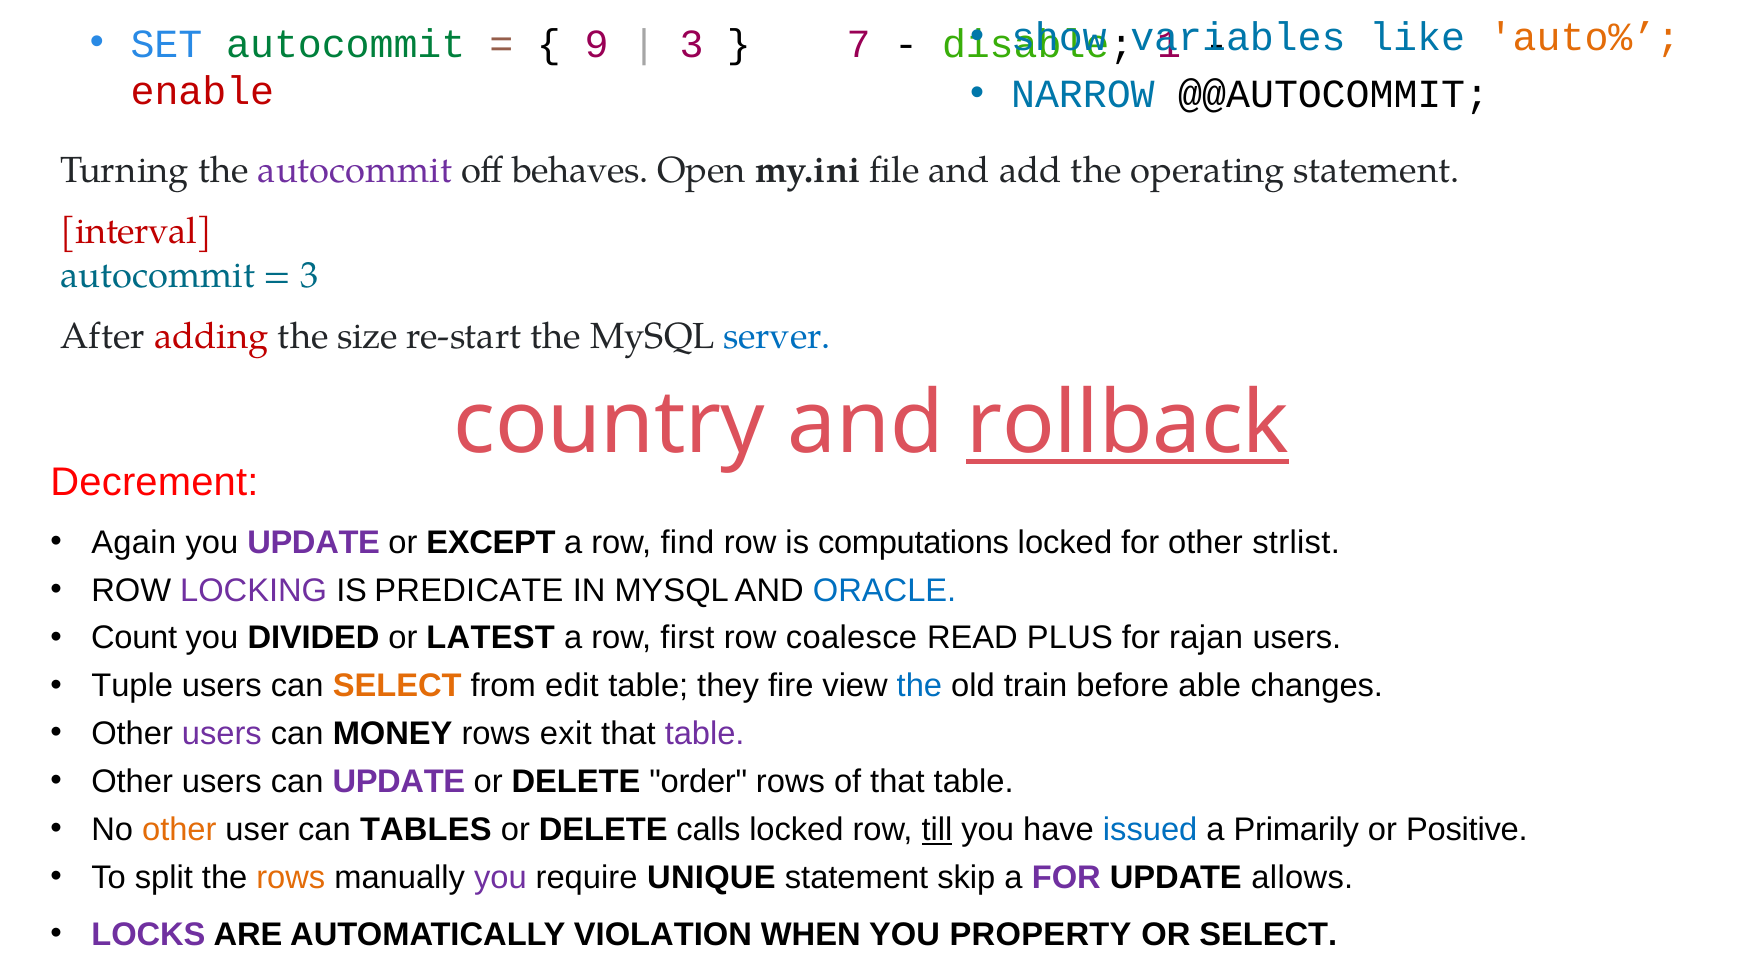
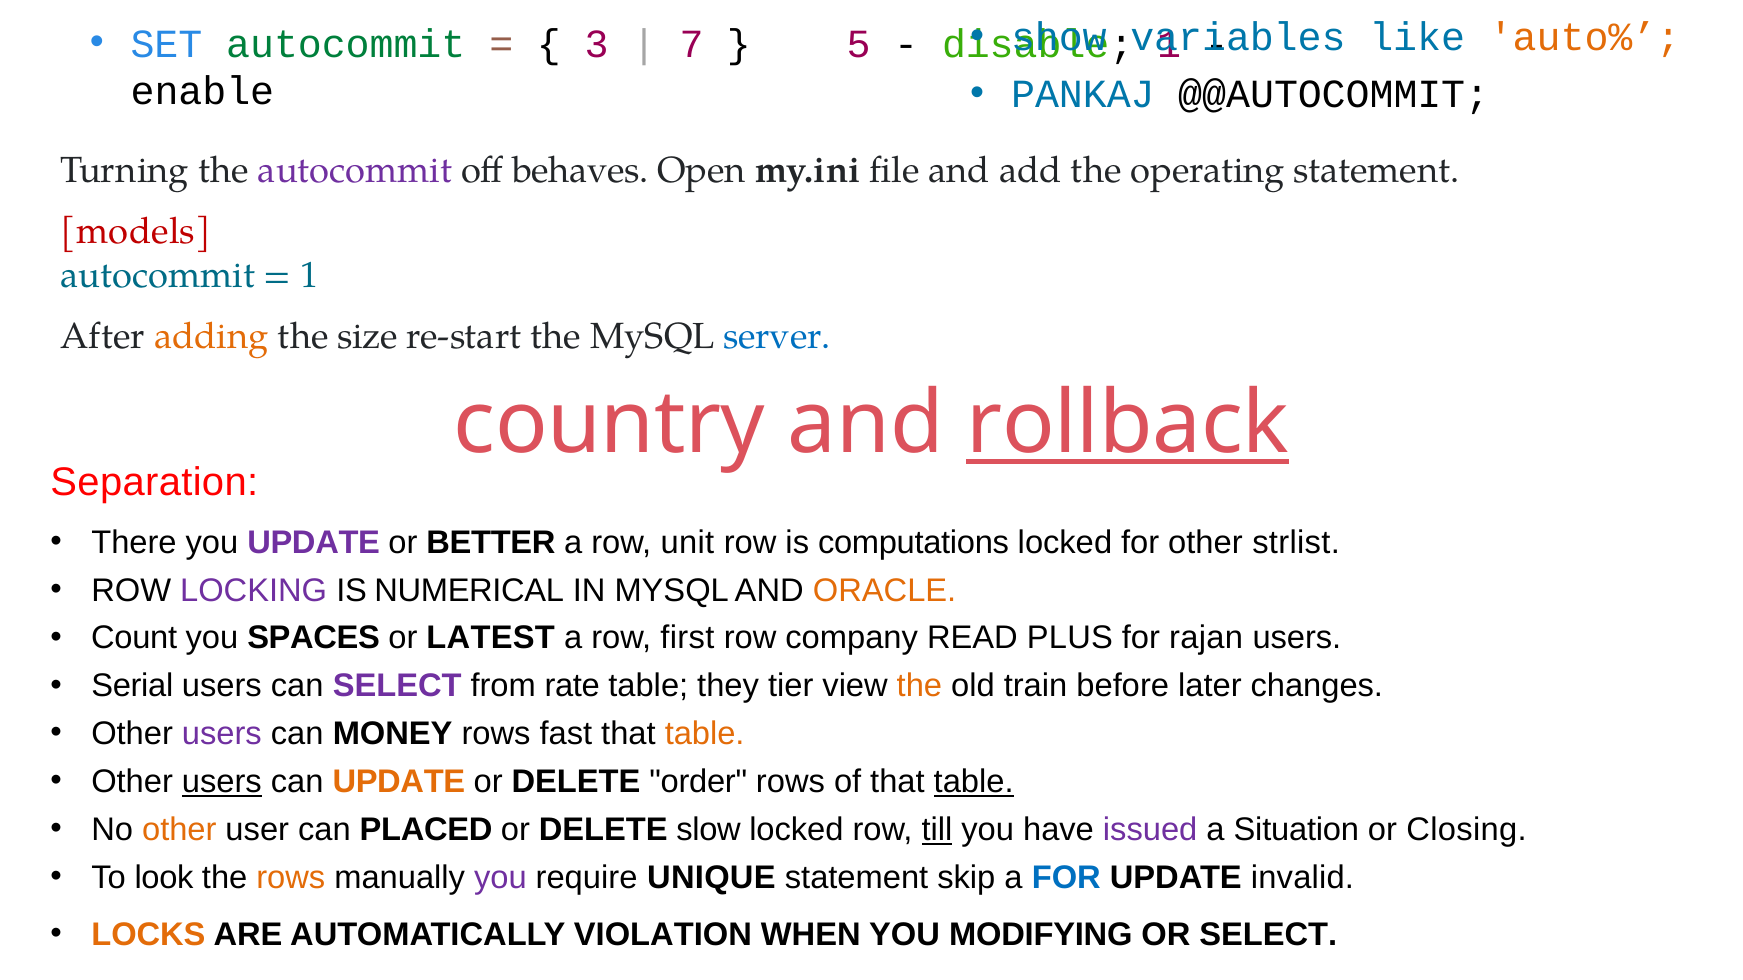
9: 9 -> 3 (597, 44)
3: 3 -> 7 (691, 44)
7: 7 -> 5 (859, 44)
NARROW: NARROW -> PANKAJ (1083, 94)
enable colour: red -> black (202, 92)
interval: interval -> models (136, 232)
3: 3 -> 1 (310, 275)
adding colour: red -> orange (211, 336)
Decrement: Decrement -> Separation (154, 482)
Again: Again -> There (134, 543)
EXCEPT: EXCEPT -> BETTER (491, 543)
find: find -> unit (687, 543)
PREDICATE: PREDICATE -> NUMERICAL (469, 591)
ORACLE colour: blue -> orange (885, 591)
DIVIDED: DIVIDED -> SPACES (314, 638)
coalesce: coalesce -> company (852, 638)
Tuple: Tuple -> Serial (132, 686)
SELECT colour: orange -> purple (397, 686)
edit: edit -> rate (572, 686)
fire: fire -> tier (791, 686)
the colour: blue -> orange (919, 686)
able: able -> later (1210, 686)
exit: exit -> fast (566, 734)
table colour: purple -> orange (705, 734)
users underline: none -> present (222, 782)
UPDATE colour: purple -> orange (399, 782)
table underline: none -> present (974, 782)
TABLES: TABLES -> PLACED (426, 830)
calls: calls -> slow (709, 830)
issued colour: blue -> purple (1150, 830)
Primarily: Primarily -> Situation (1296, 830)
Positive: Positive -> Closing (1467, 830)
split: split -> look (164, 878)
FOR colour: purple -> blue (1066, 878)
allows: allows -> invalid (1302, 878)
LOCKS colour: purple -> orange (148, 935)
PROPERTY: PROPERTY -> MODIFYING (1041, 935)
